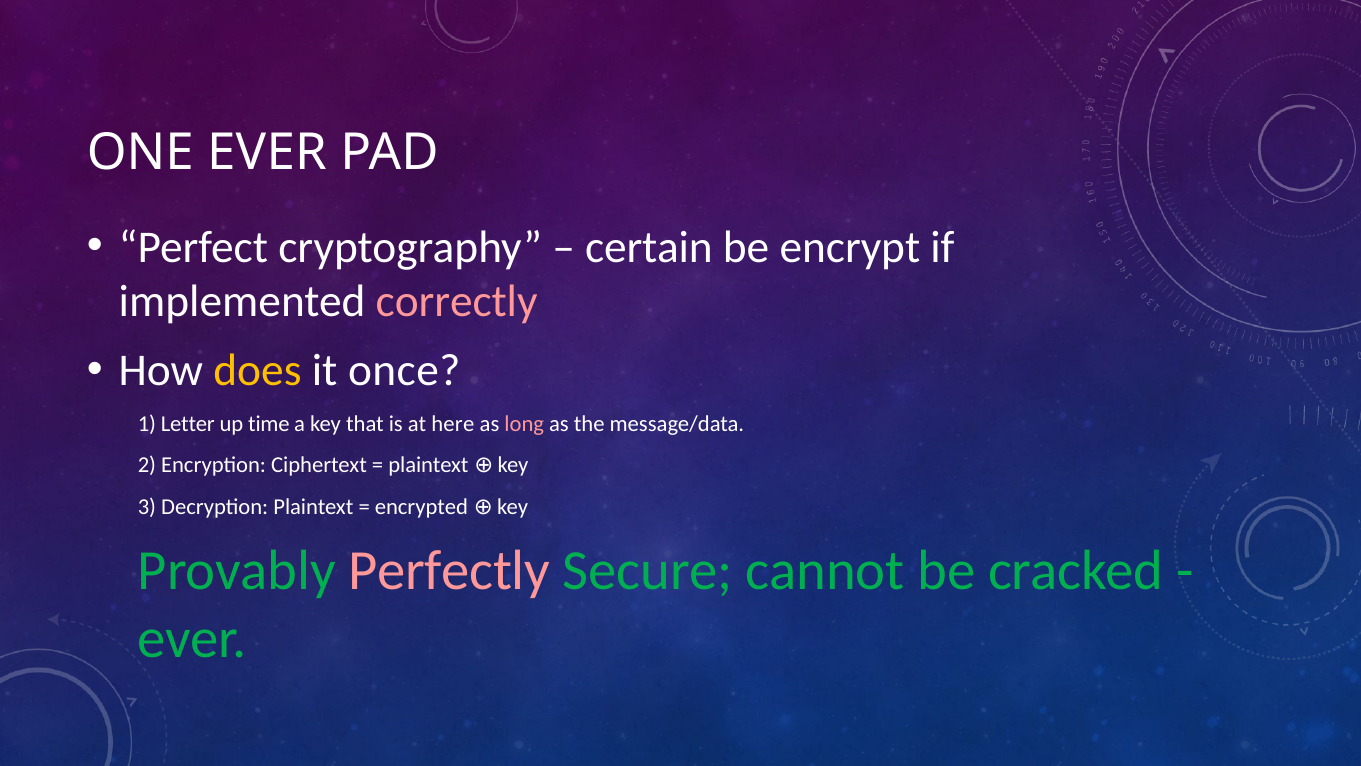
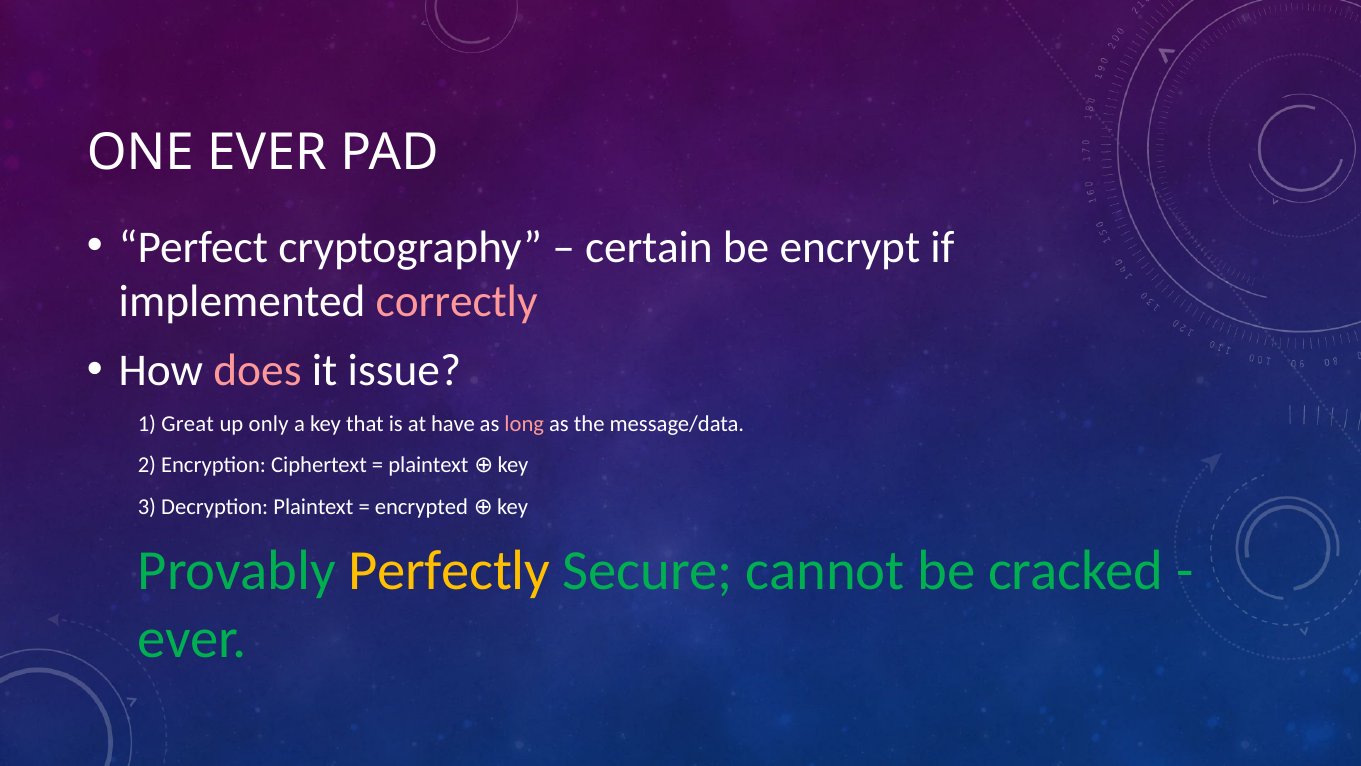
does colour: yellow -> pink (257, 370)
once: once -> issue (404, 370)
Letter: Letter -> Great (188, 424)
time: time -> only (269, 424)
here: here -> have (453, 424)
Perfectly colour: pink -> yellow (449, 571)
